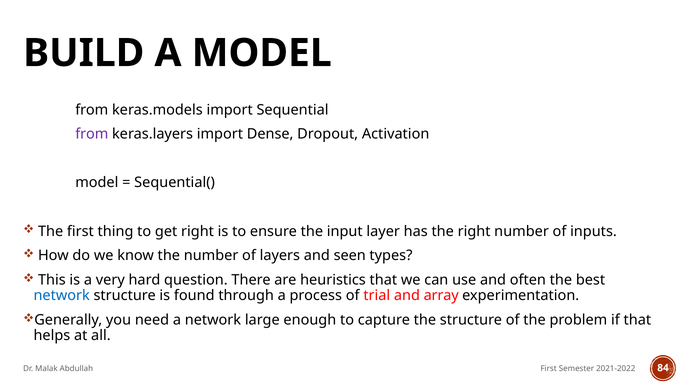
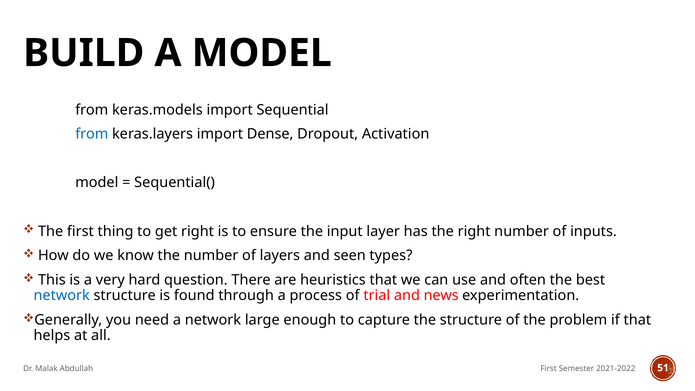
from colour: purple -> blue (92, 134)
array: array -> news (441, 296)
84: 84 -> 51 (663, 368)
